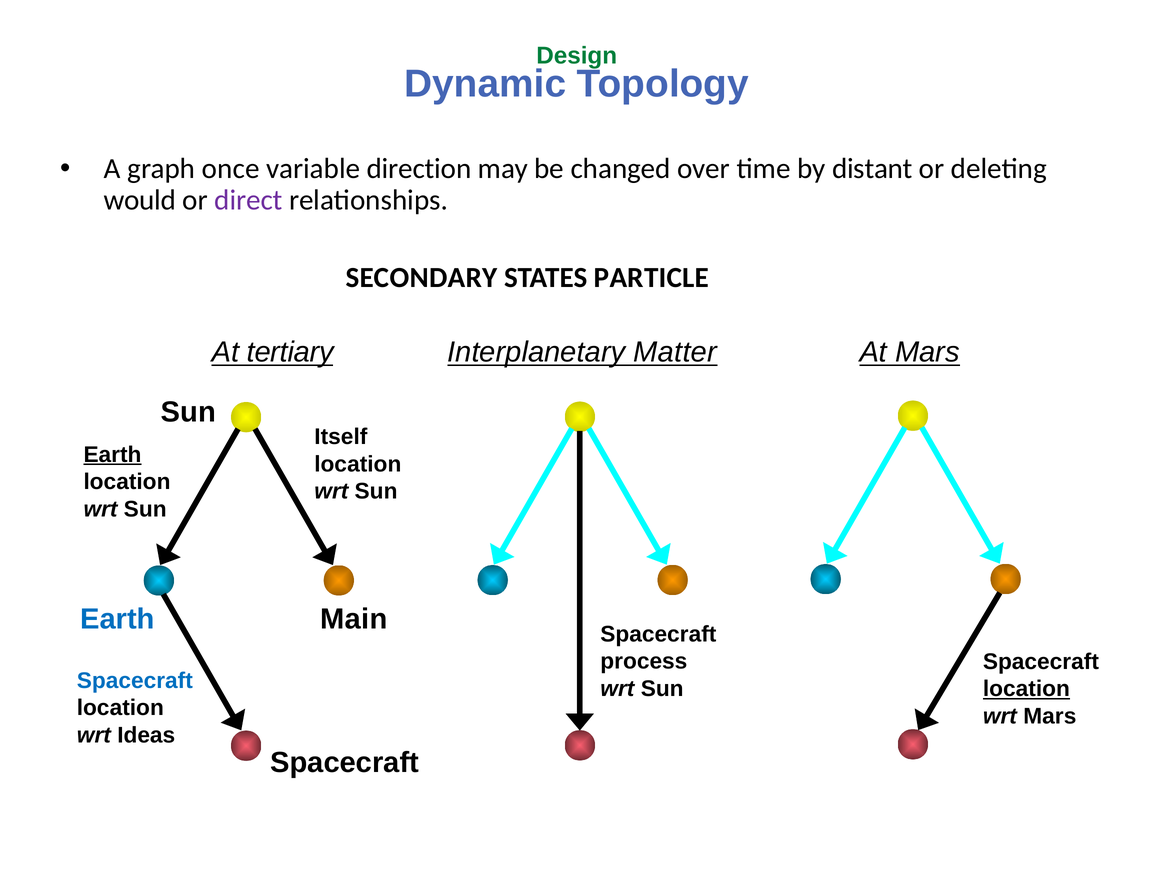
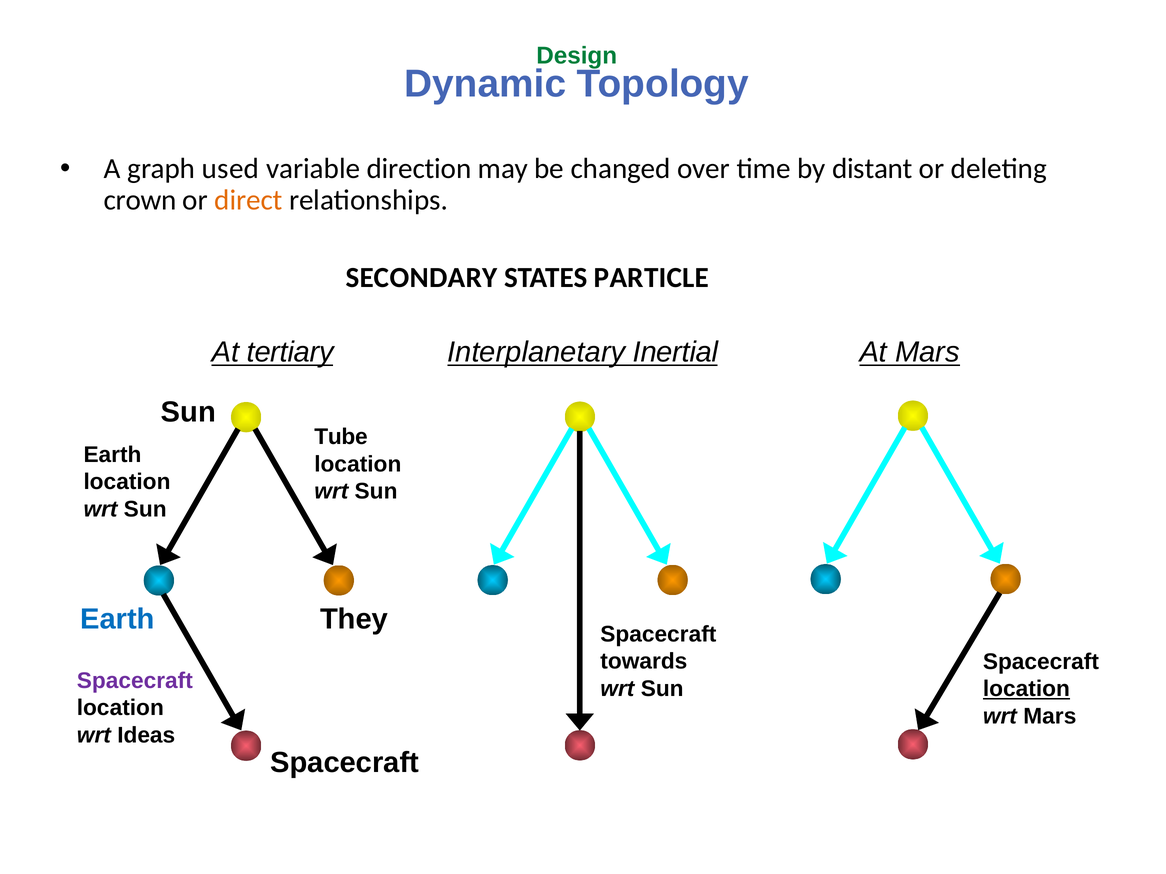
once: once -> used (231, 169)
would: would -> crown (140, 200)
direct colour: purple -> orange (249, 200)
Matter: Matter -> Inertial (675, 353)
Itself: Itself -> Tube (341, 437)
Earth underline: present -> none (112, 455)
Main: Main -> They (354, 620)
process: process -> towards (644, 662)
Spacecraft colour: blue -> purple (135, 681)
